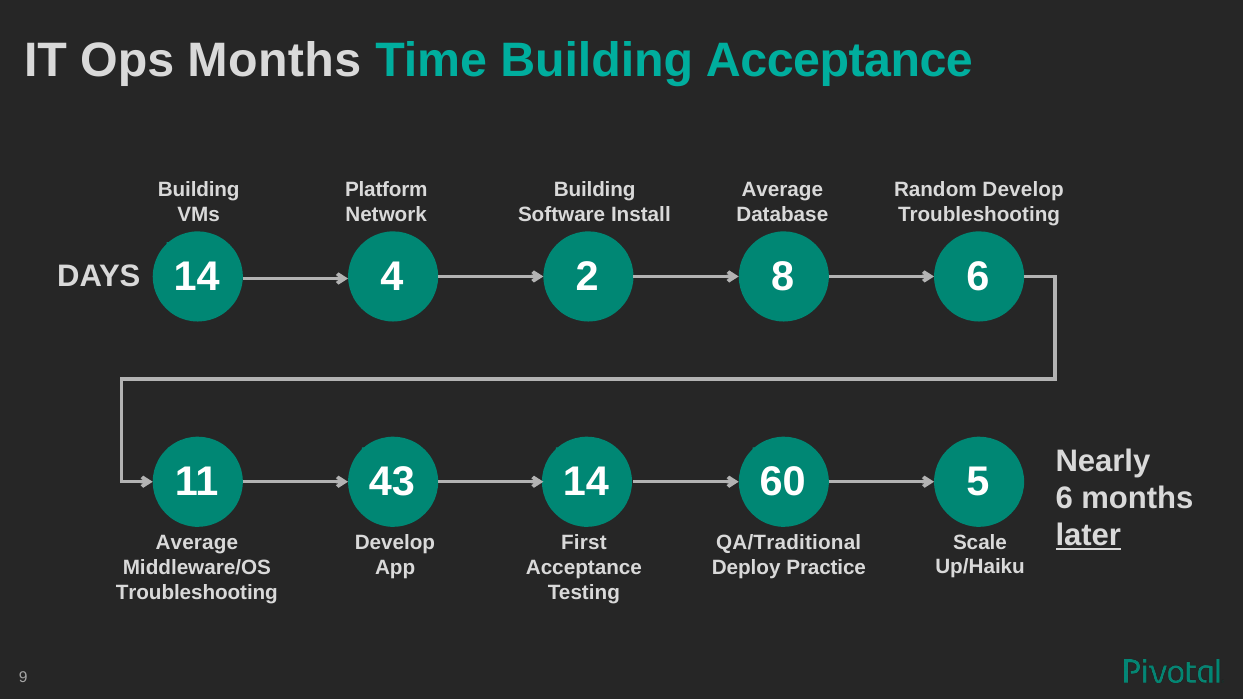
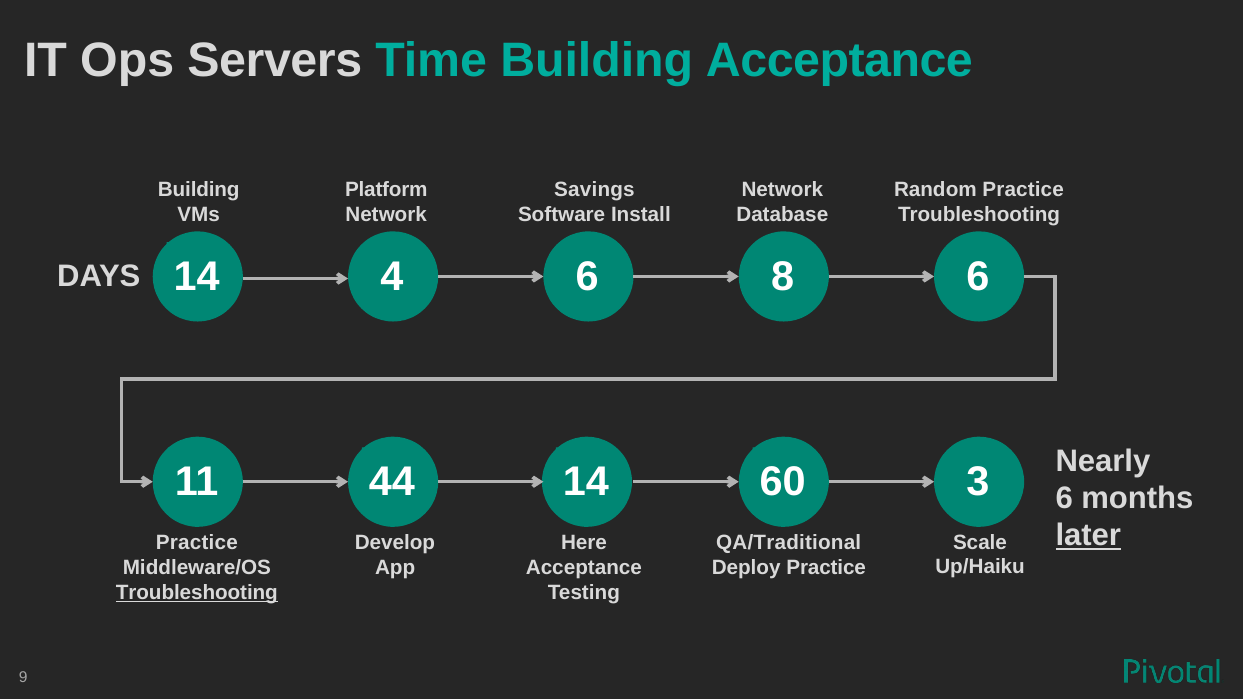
Ops Months: Months -> Servers (275, 60)
Building: Building -> Savings (594, 190)
Average: Average -> Network (782, 190)
Random Develop: Develop -> Practice (1023, 190)
4 2: 2 -> 6 (587, 277)
43: 43 -> 44 (392, 482)
5: 5 -> 3 (978, 482)
Average: Average -> Practice (197, 543)
First: First -> Here (584, 543)
Troubleshooting underline: none -> present (197, 593)
